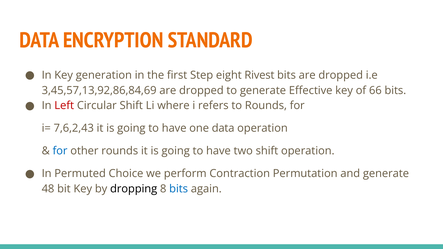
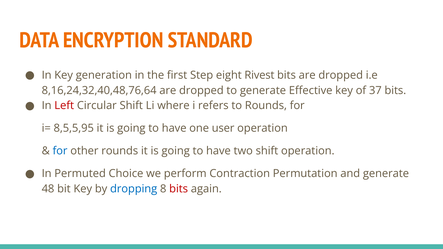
3,45,57,13,92,86,84,69: 3,45,57,13,92,86,84,69 -> 8,16,24,32,40,48,76,64 (99, 90)
66: 66 -> 37 (375, 90)
7,6,2,43: 7,6,2,43 -> 8,5,5,95 (74, 128)
one data: data -> user (223, 128)
dropping colour: black -> blue (134, 189)
bits colour: blue -> red (179, 189)
